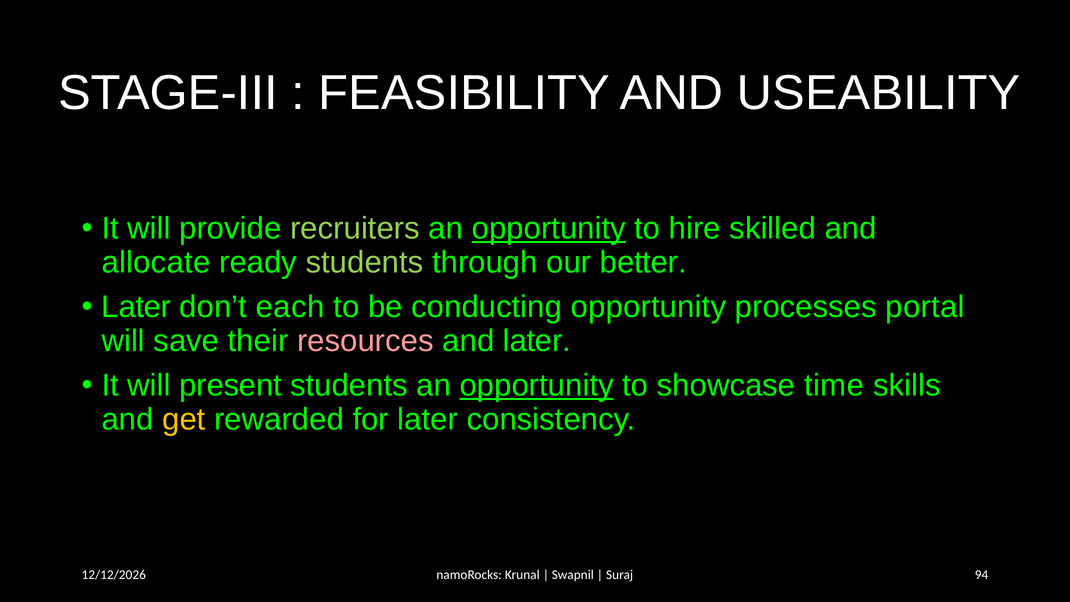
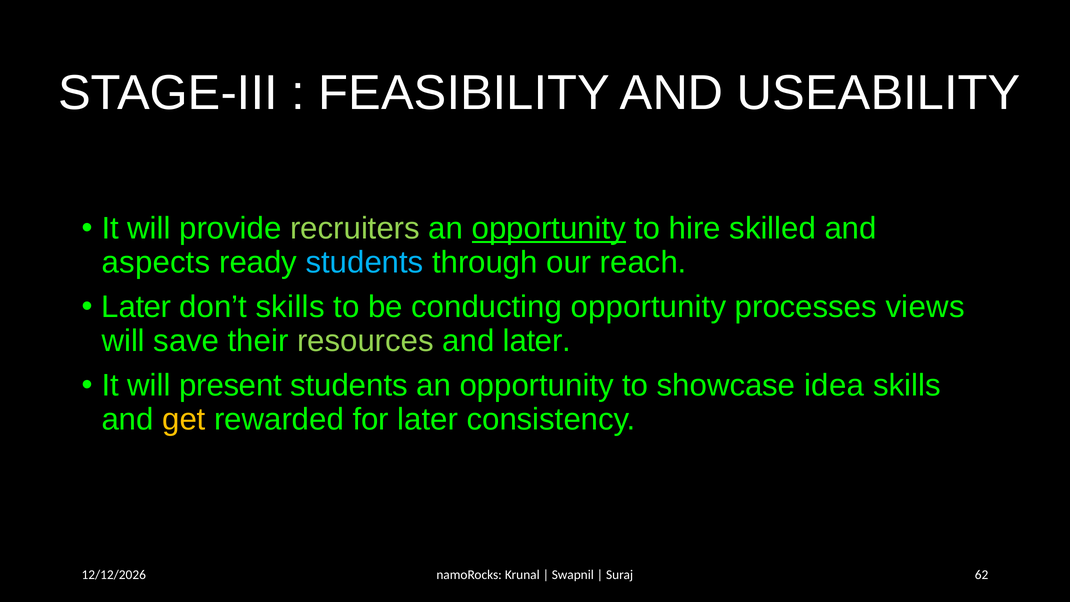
allocate: allocate -> aspects (156, 262)
students colour: light green -> light blue (365, 262)
better: better -> reach (643, 262)
don’t each: each -> skills (290, 307)
portal: portal -> views (925, 307)
resources colour: pink -> light green (365, 341)
opportunity underline: present -> none (537, 386)
time: time -> idea (834, 386)
94: 94 -> 62 (982, 575)
